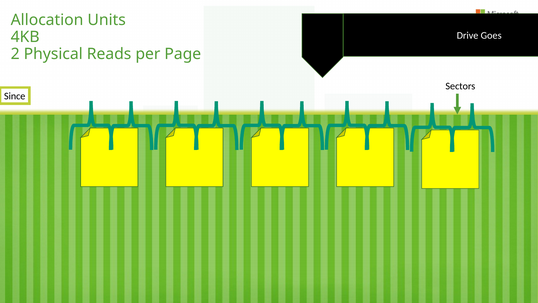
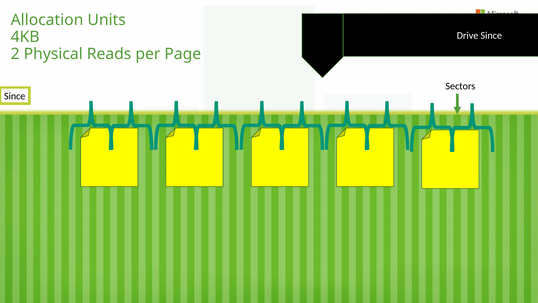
Drive Goes: Goes -> Since (491, 36)
